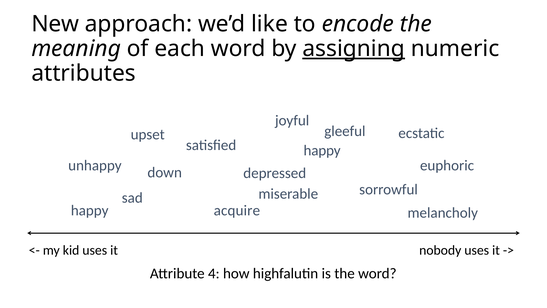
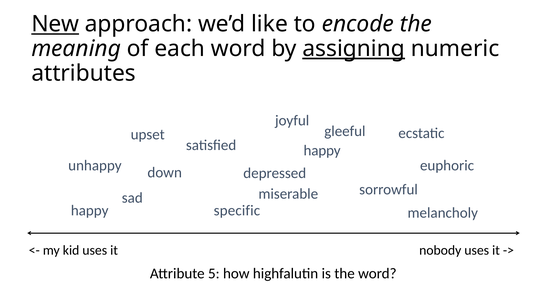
New underline: none -> present (55, 24)
acquire: acquire -> specific (237, 210)
4: 4 -> 5 (214, 273)
